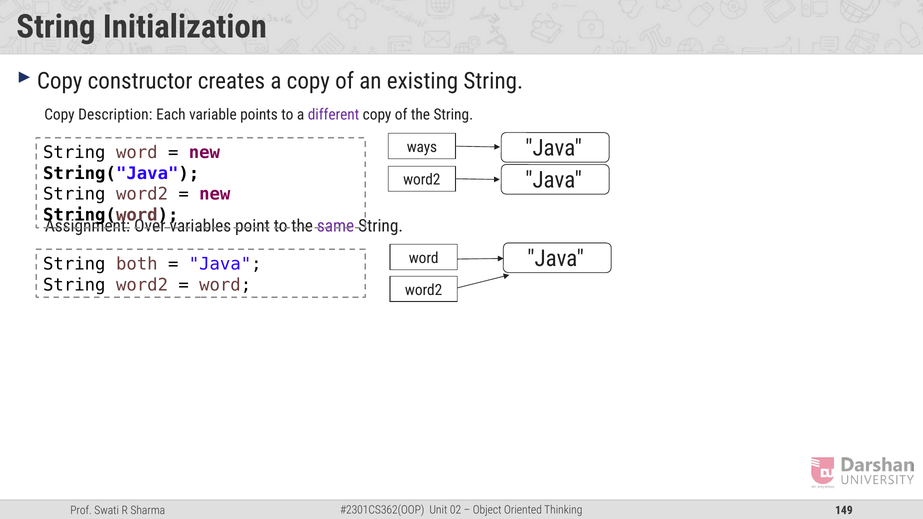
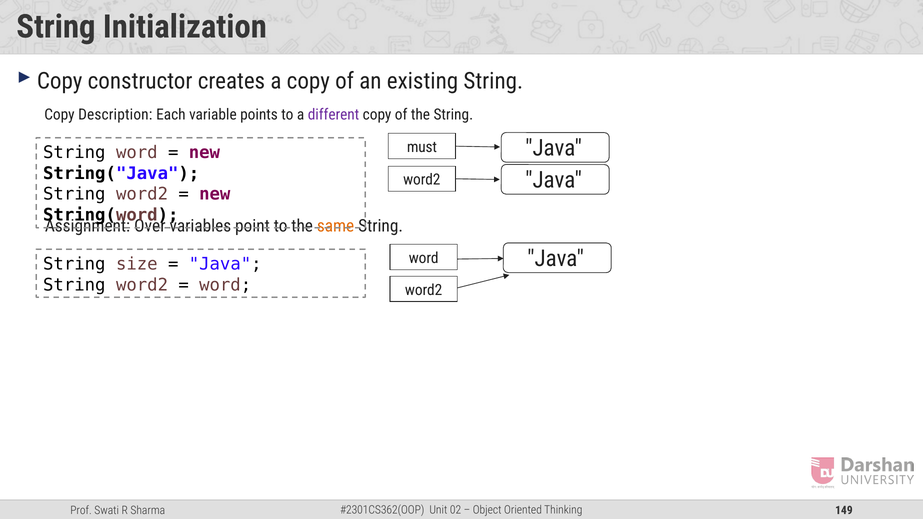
ways: ways -> must (422, 147)
same colour: purple -> orange (336, 226)
both: both -> size (137, 264)
